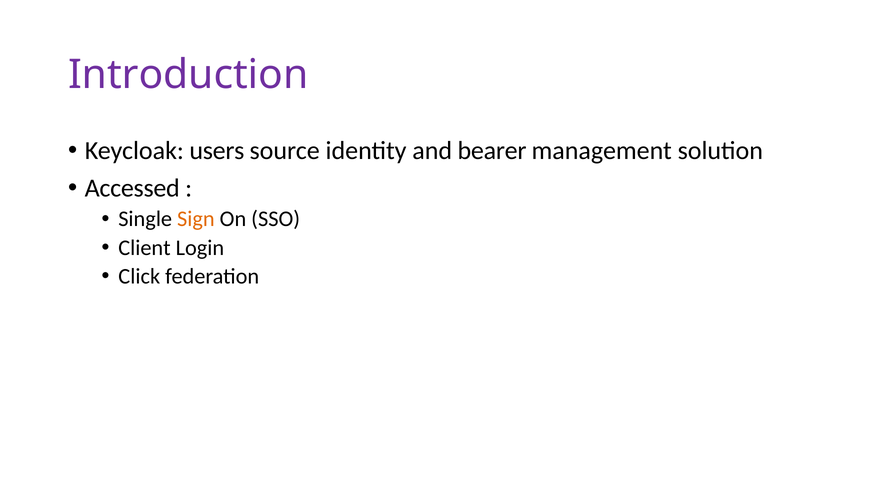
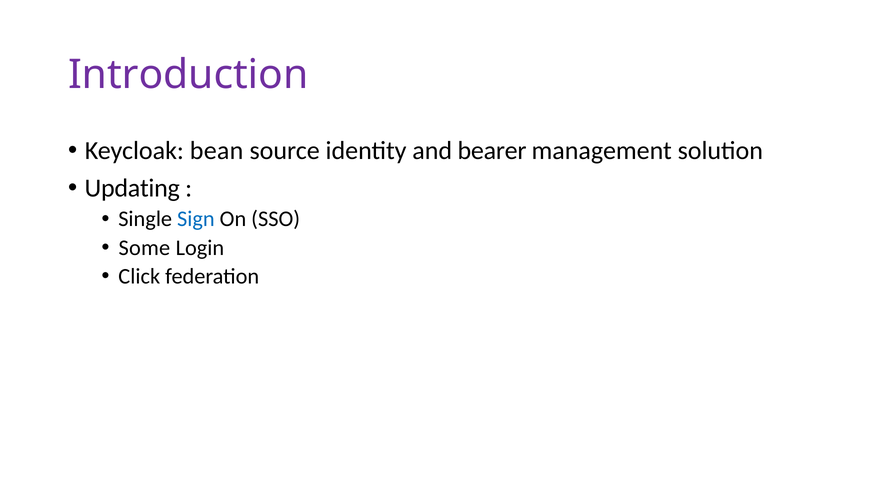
users: users -> bean (217, 151)
Accessed: Accessed -> Updating (132, 188)
Sign colour: orange -> blue (196, 219)
Client: Client -> Some (144, 248)
